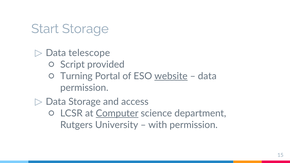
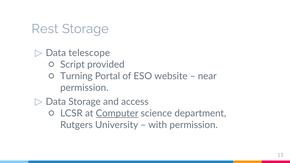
Start: Start -> Rest (45, 29)
website underline: present -> none (171, 76)
data: data -> near (207, 76)
